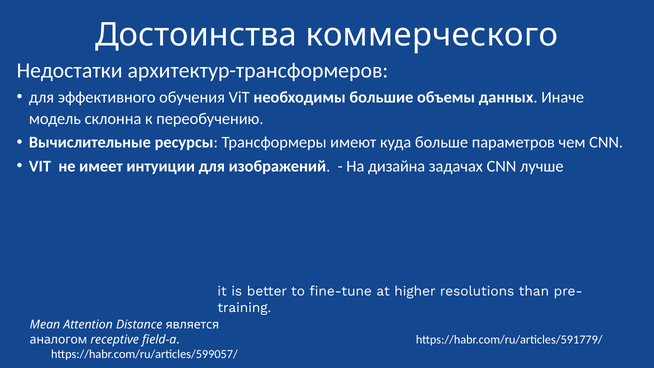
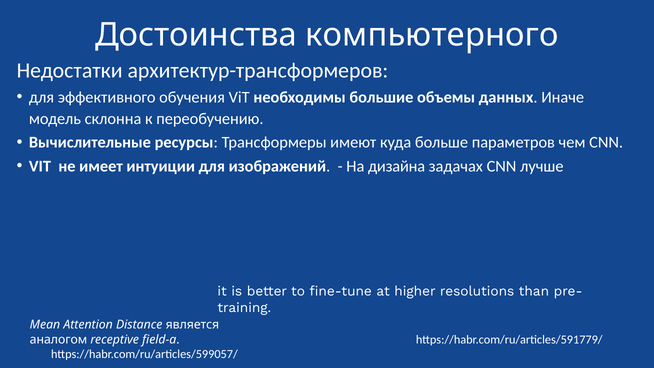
коммерческого: коммерческого -> компьютерного (432, 35)
